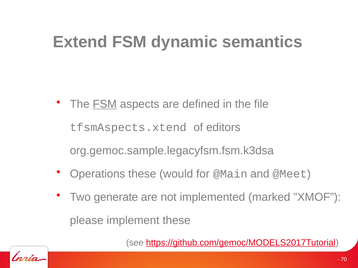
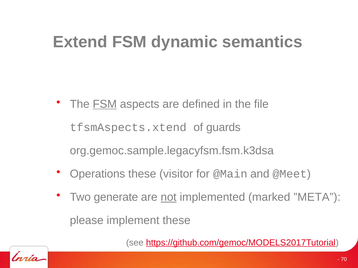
editors: editors -> guards (223, 128)
would: would -> visitor (176, 174)
not underline: none -> present (169, 198)
”XMOF: ”XMOF -> ”META (317, 198)
